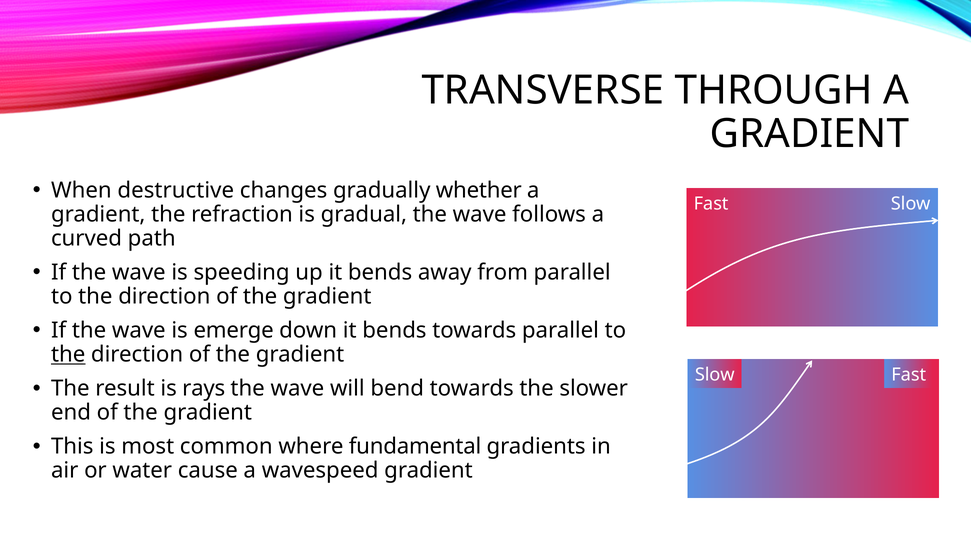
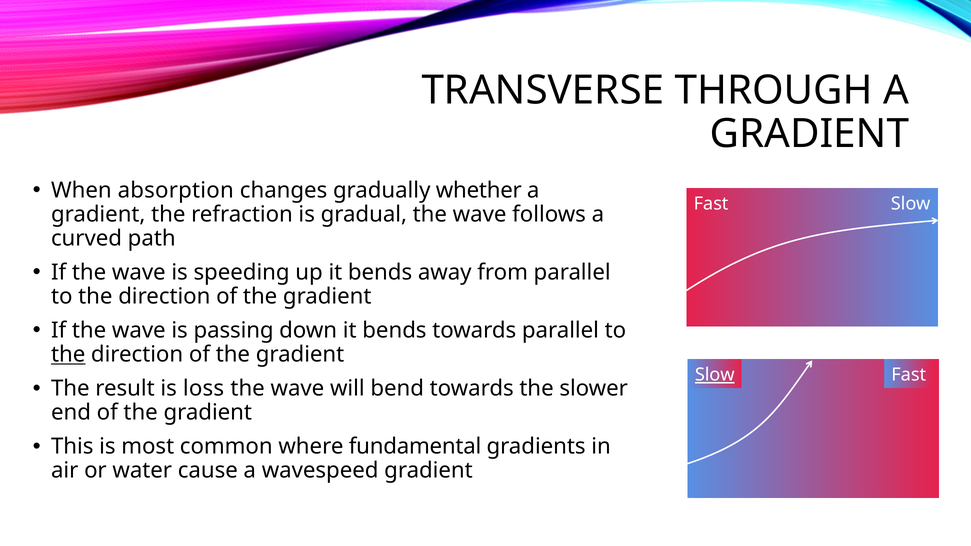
destructive: destructive -> absorption (176, 190)
emerge: emerge -> passing (234, 331)
Slow underline: none -> present (715, 375)
rays: rays -> loss (204, 389)
